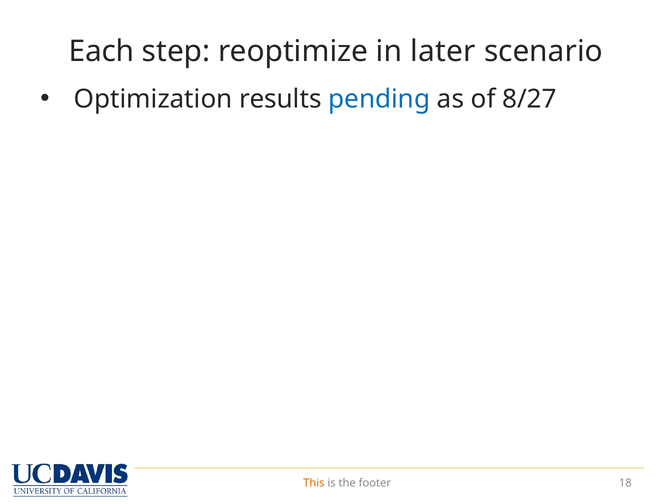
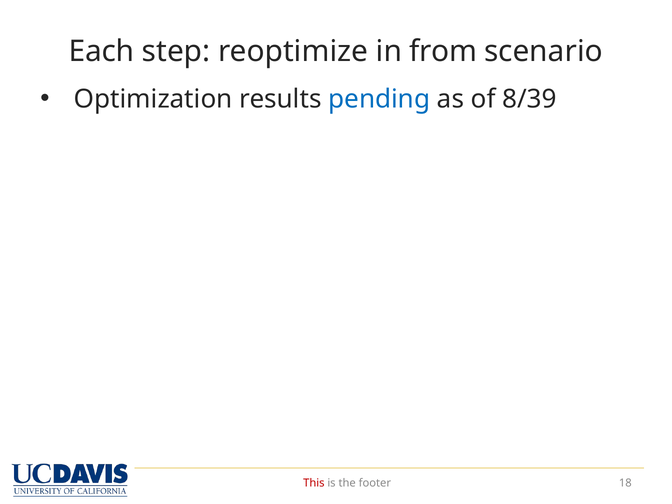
later: later -> from (443, 51)
8/27: 8/27 -> 8/39 (530, 99)
This colour: orange -> red (314, 483)
